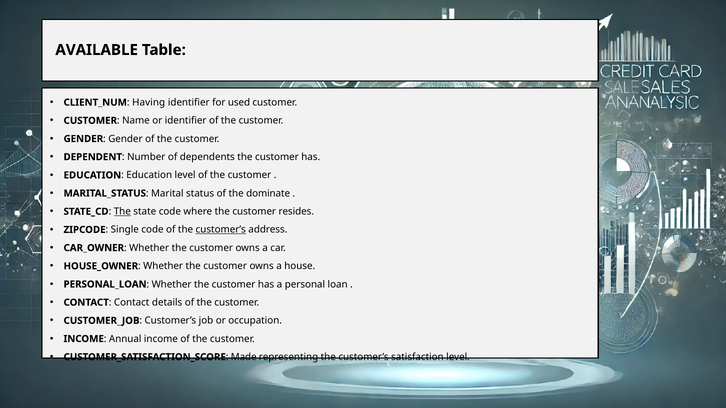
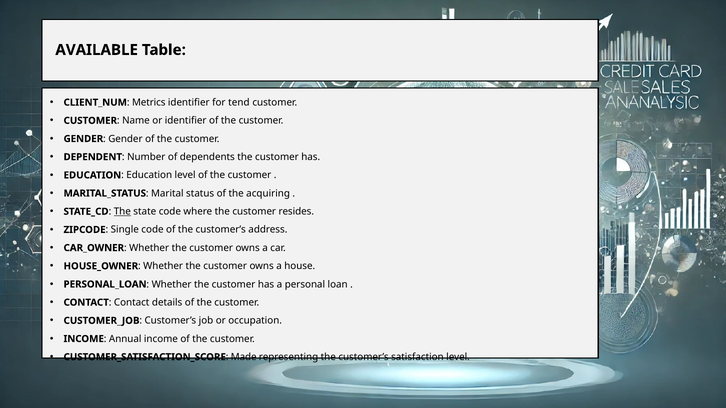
Having: Having -> Metrics (149, 103)
used: used -> tend (239, 103)
dominate: dominate -> acquiring (268, 194)
customer’s underline: present -> none (221, 230)
